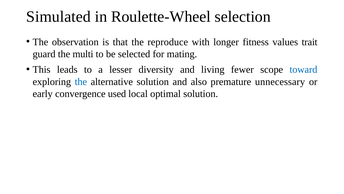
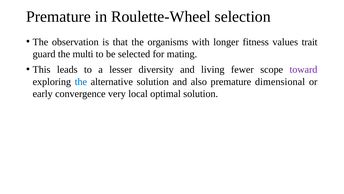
Simulated: Simulated -> Premature (59, 16)
reproduce: reproduce -> organisms (168, 42)
toward colour: blue -> purple (303, 69)
unnecessary: unnecessary -> dimensional (280, 81)
used: used -> very (117, 94)
